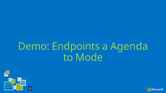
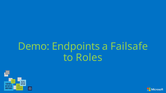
Agenda: Agenda -> Failsafe (129, 47)
Mode: Mode -> Roles (89, 58)
